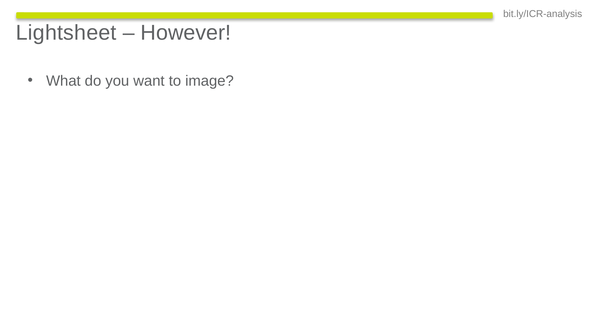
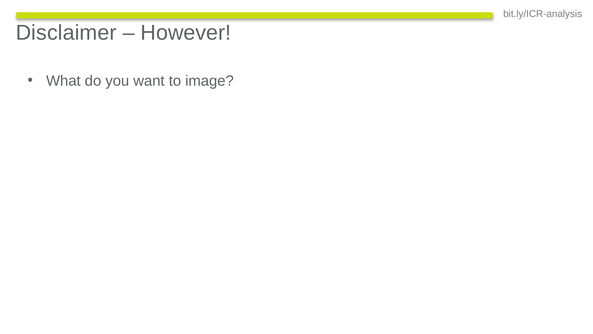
Lightsheet: Lightsheet -> Disclaimer (66, 33)
